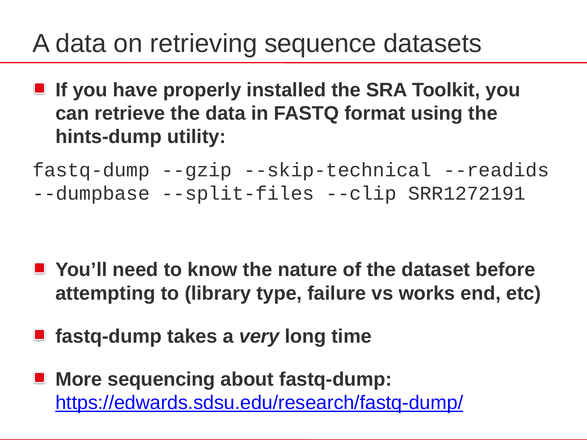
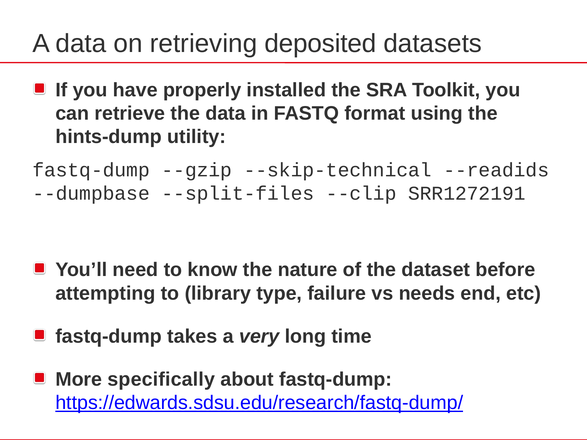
sequence: sequence -> deposited (320, 43)
works: works -> needs (427, 293)
sequencing: sequencing -> specifically (161, 380)
